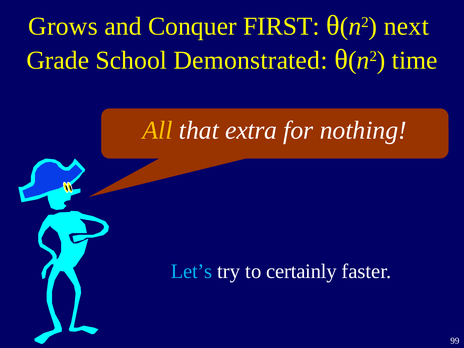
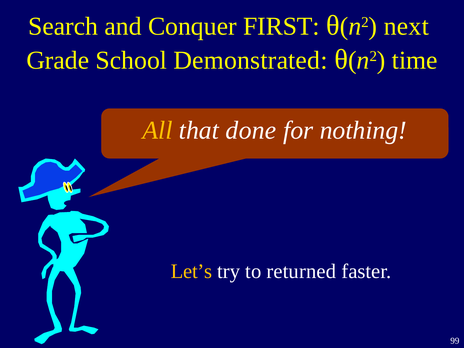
Grows: Grows -> Search (63, 26)
extra: extra -> done (251, 130)
Let’s colour: light blue -> yellow (192, 271)
certainly: certainly -> returned (301, 271)
